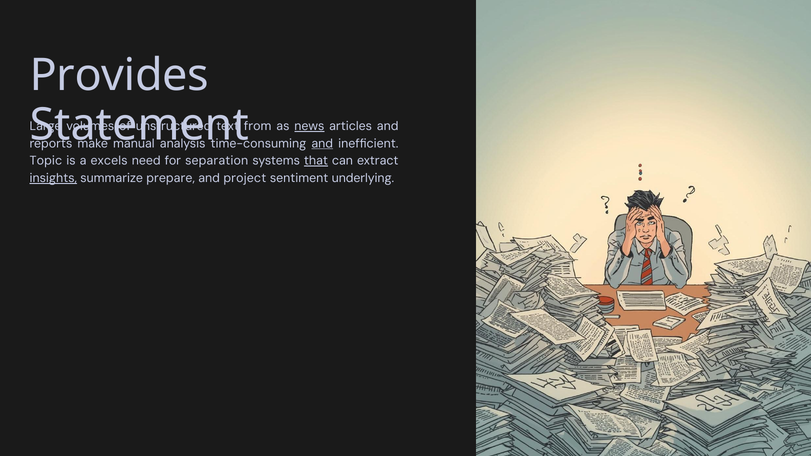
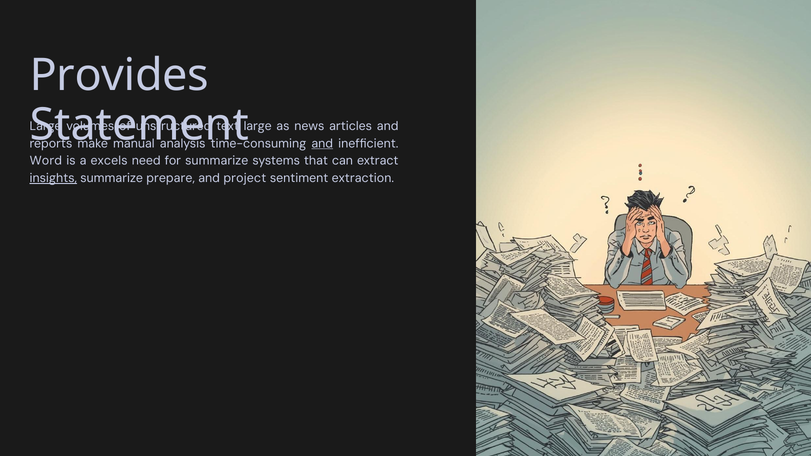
from: from -> large (258, 126)
news underline: present -> none (309, 126)
Topic: Topic -> Word (46, 161)
for separation: separation -> summarize (217, 161)
that underline: present -> none (316, 161)
underlying: underlying -> extraction (363, 178)
